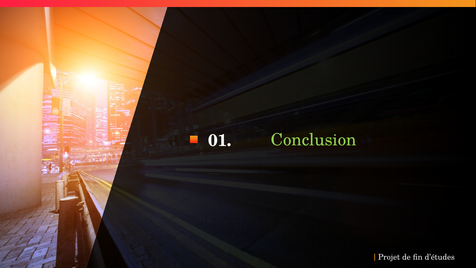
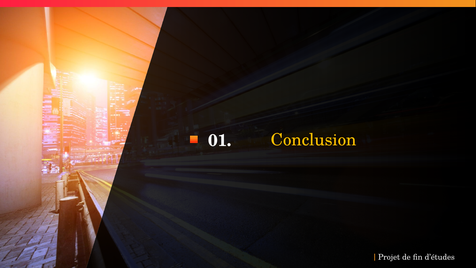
Conclusion colour: light green -> yellow (314, 140)
